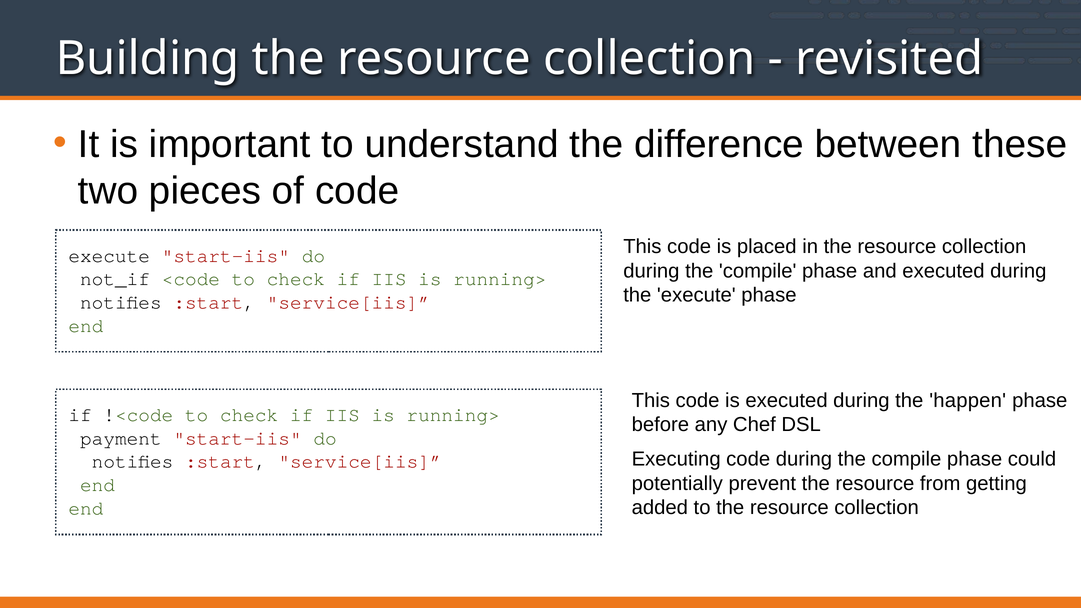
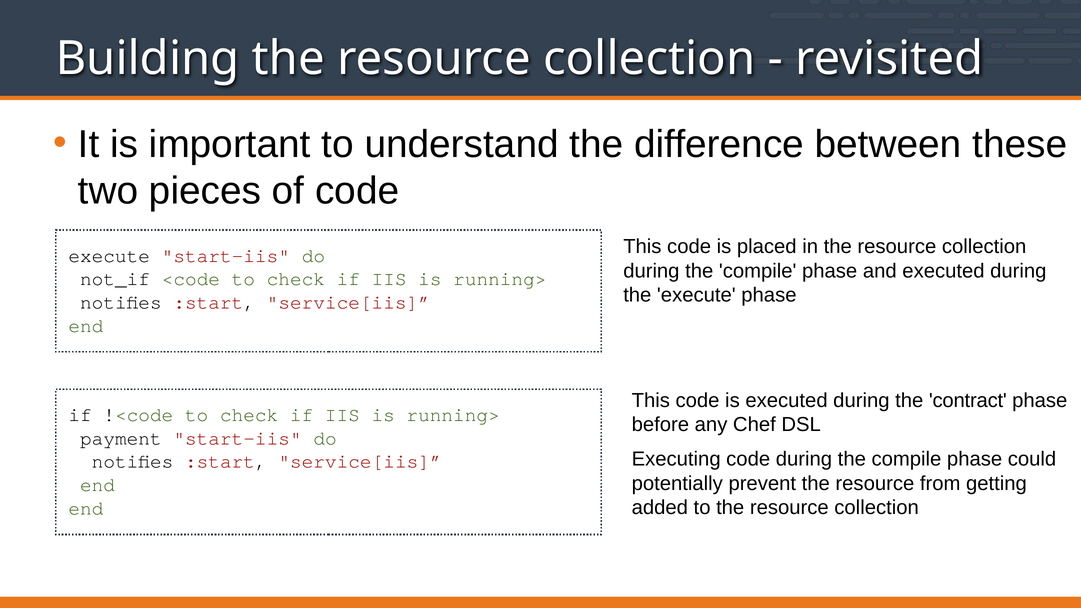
happen: happen -> contract (968, 400)
